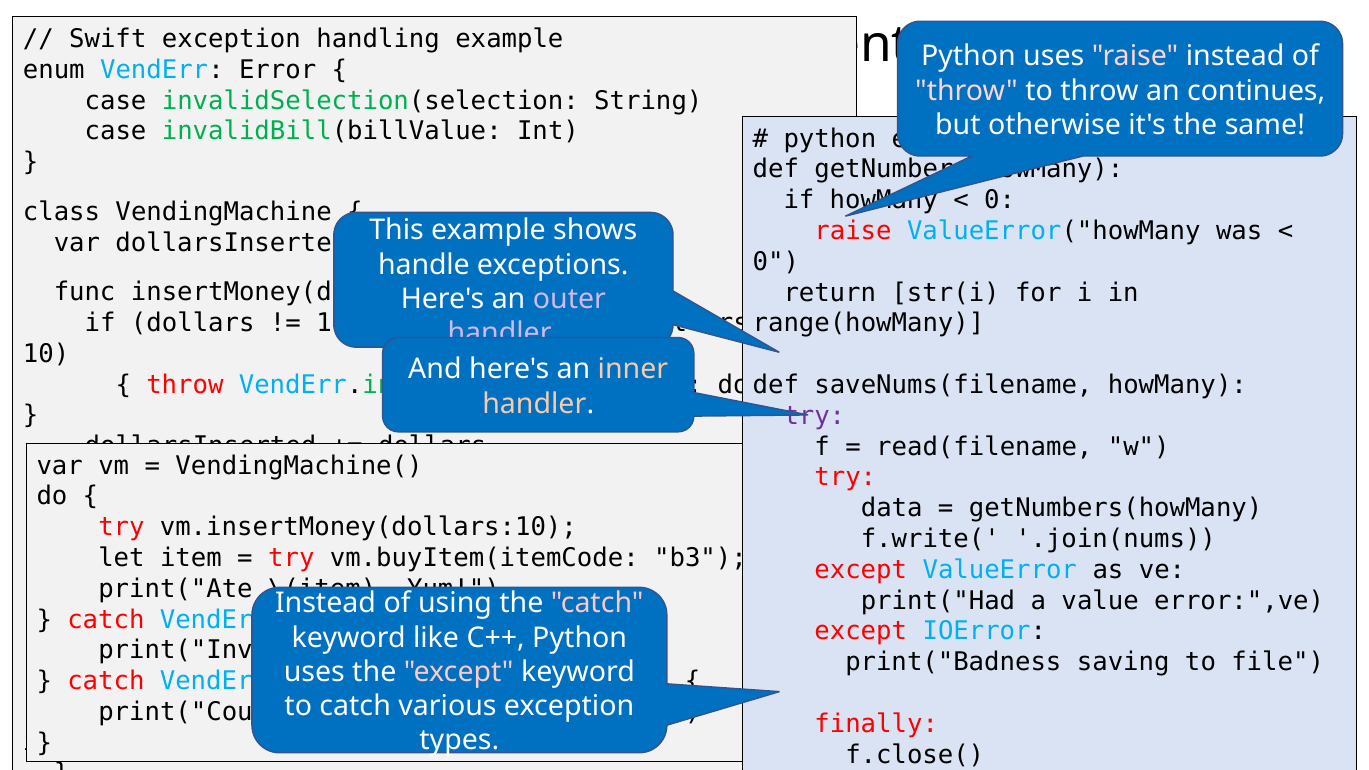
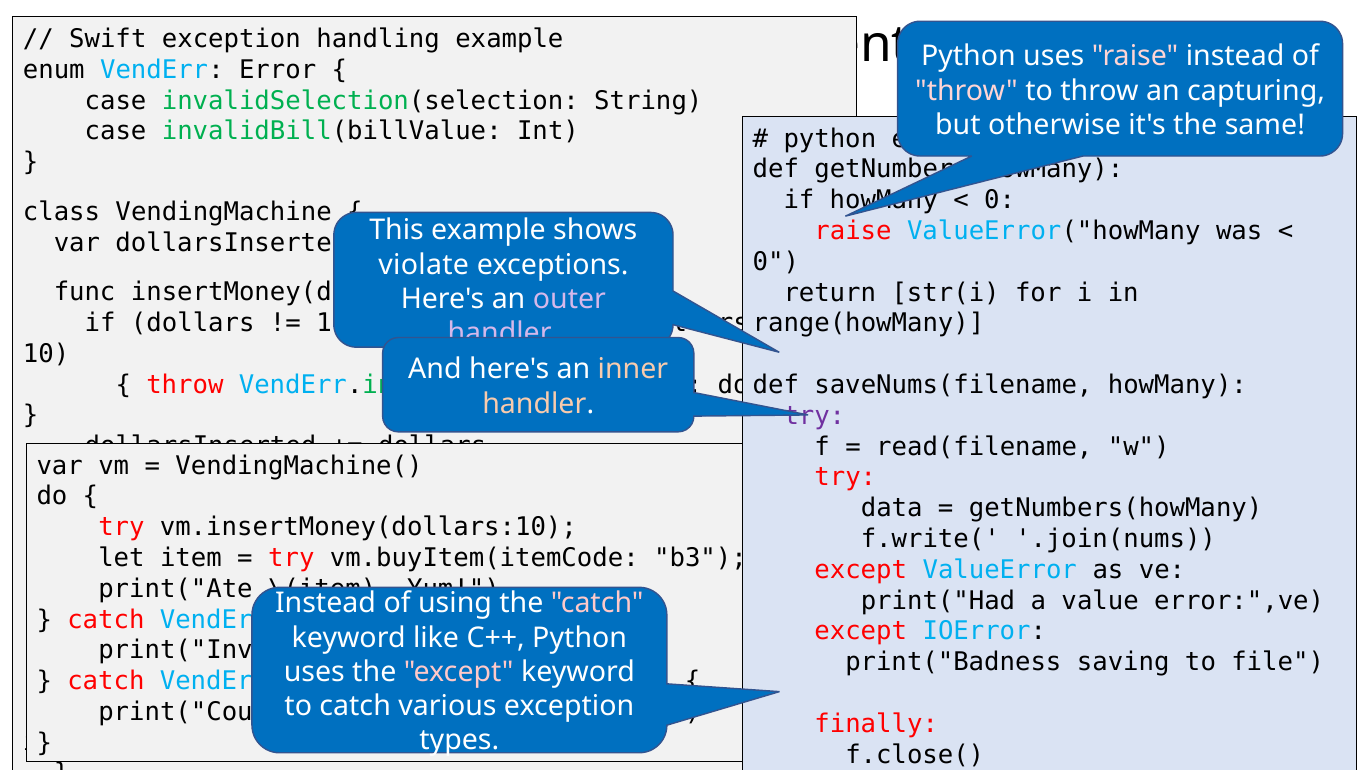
continues: continues -> capturing (1256, 91)
handle: handle -> violate (424, 265)
